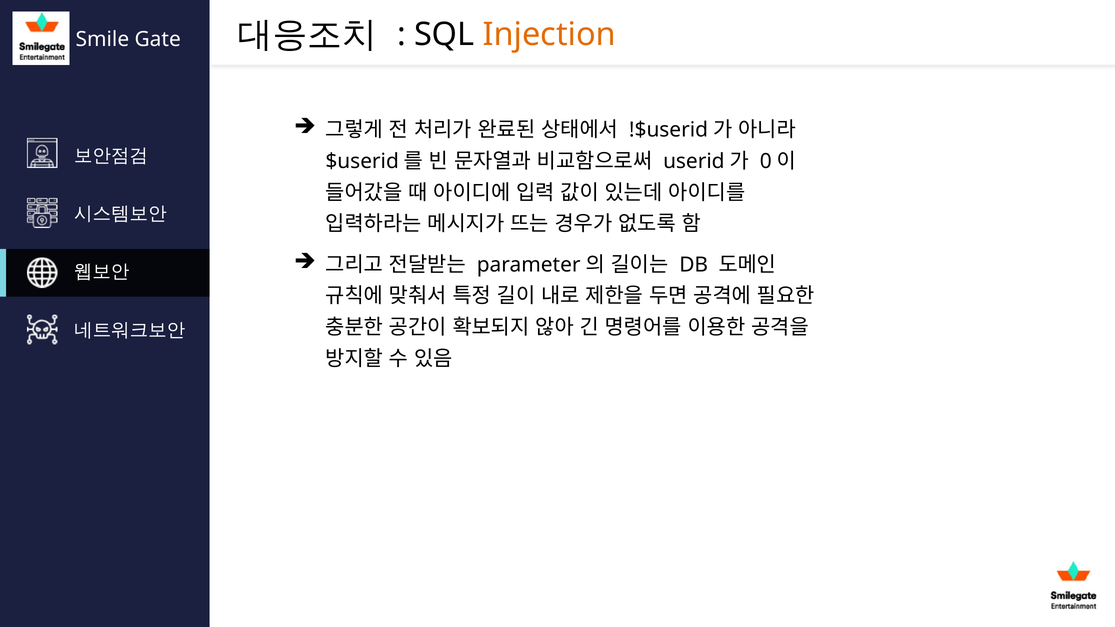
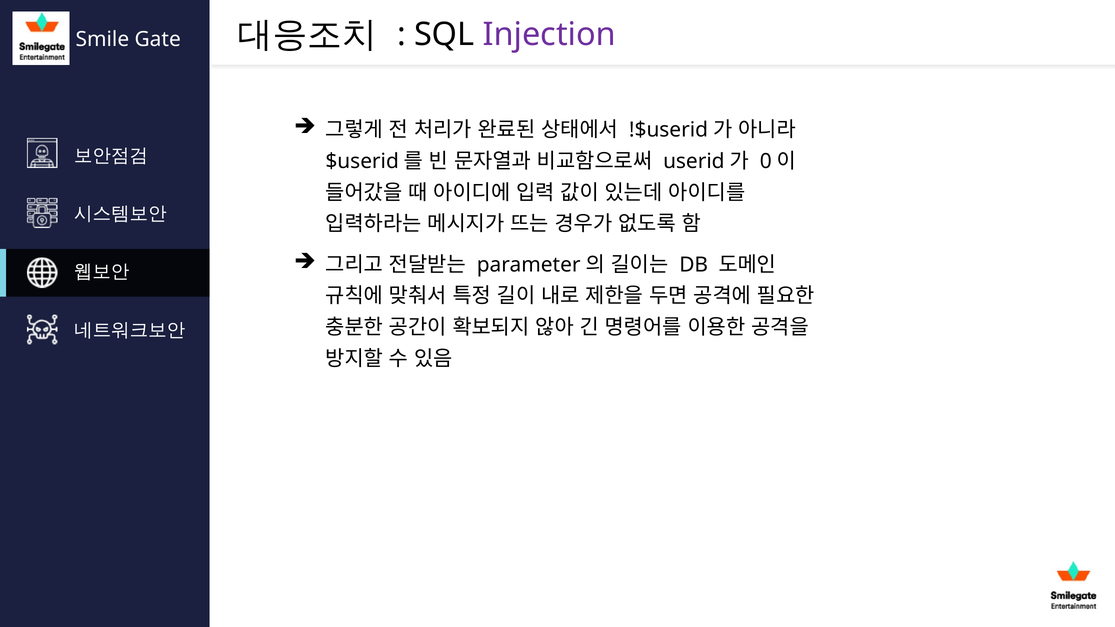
Injection colour: orange -> purple (549, 34)
